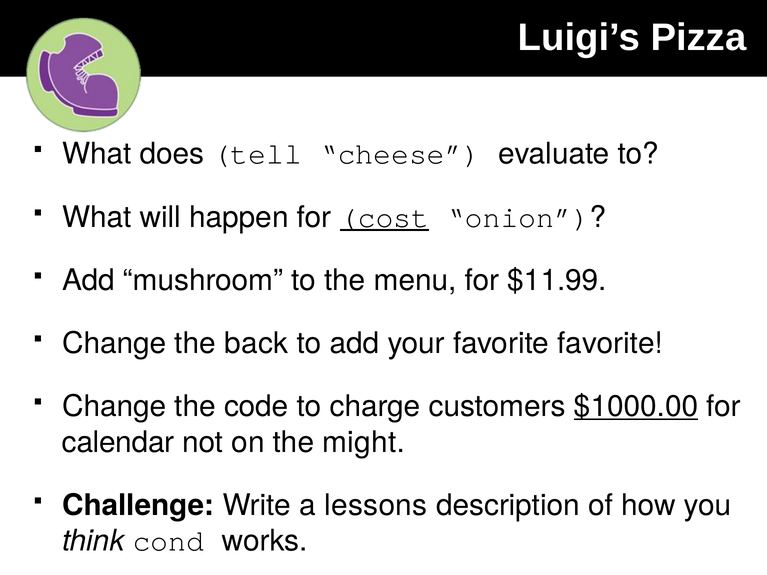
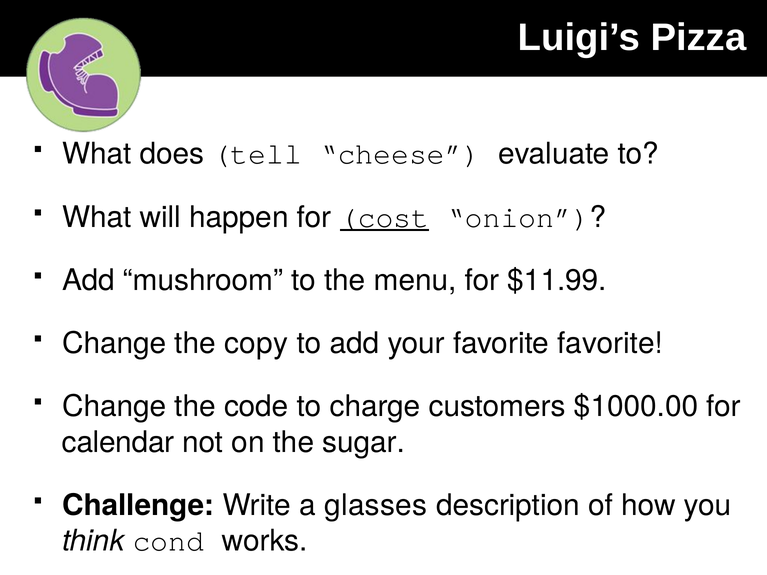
back: back -> copy (256, 344)
$1000.00 underline: present -> none (636, 407)
might: might -> sugar (364, 442)
lessons: lessons -> glasses (376, 506)
